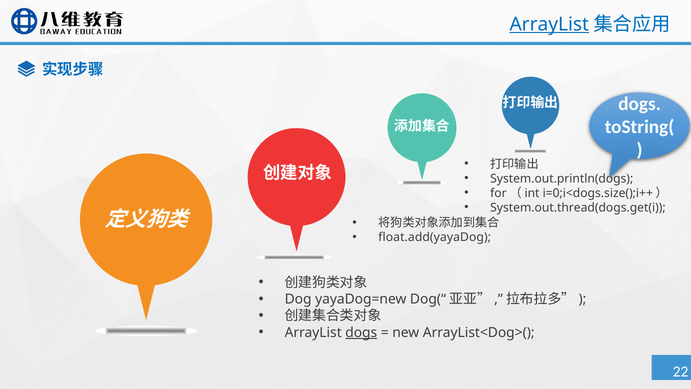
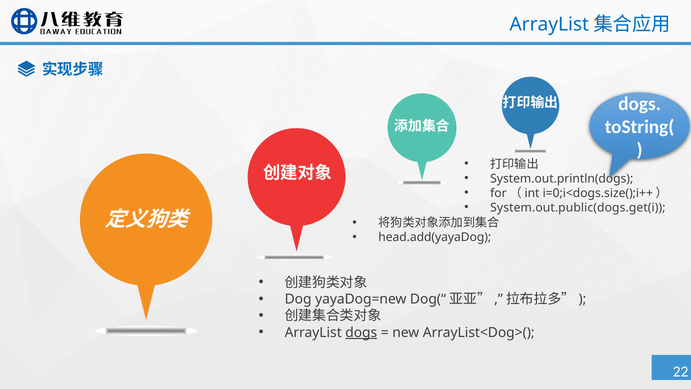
ArrayList underline: present -> none (549, 24)
System.out.thread(dogs.get(i: System.out.thread(dogs.get(i -> System.out.public(dogs.get(i (578, 207)
float.add(yayaDog: float.add(yayaDog -> head.add(yayaDog (435, 237)
